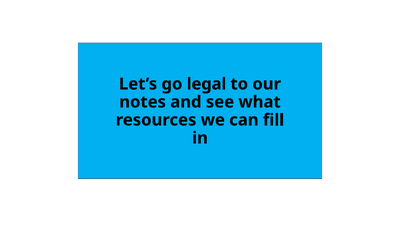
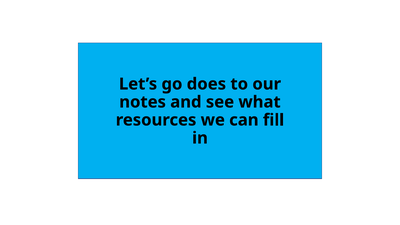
legal: legal -> does (206, 84)
